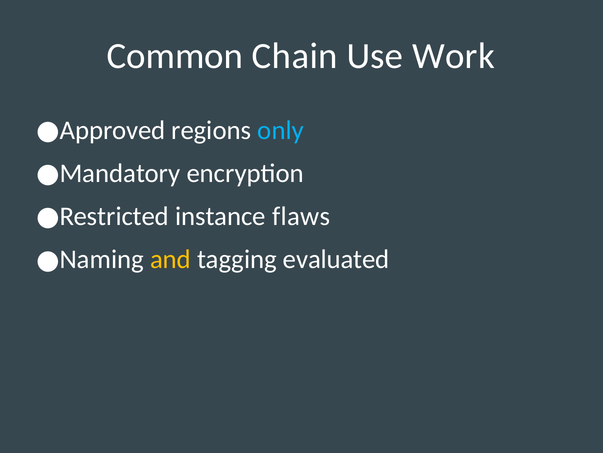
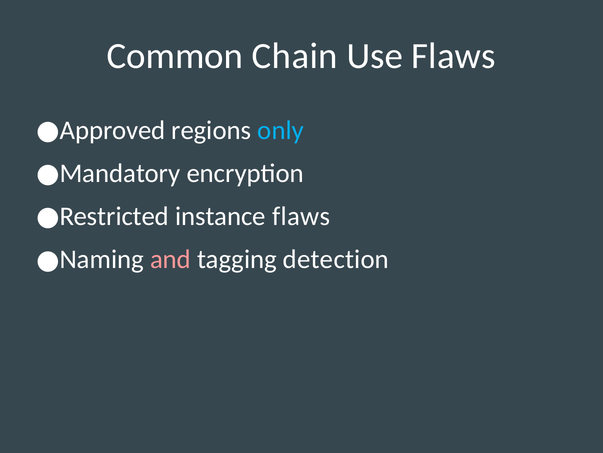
Use Work: Work -> Flaws (454, 56)
and colour: yellow -> pink (171, 259)
evaluated: evaluated -> detection (336, 259)
